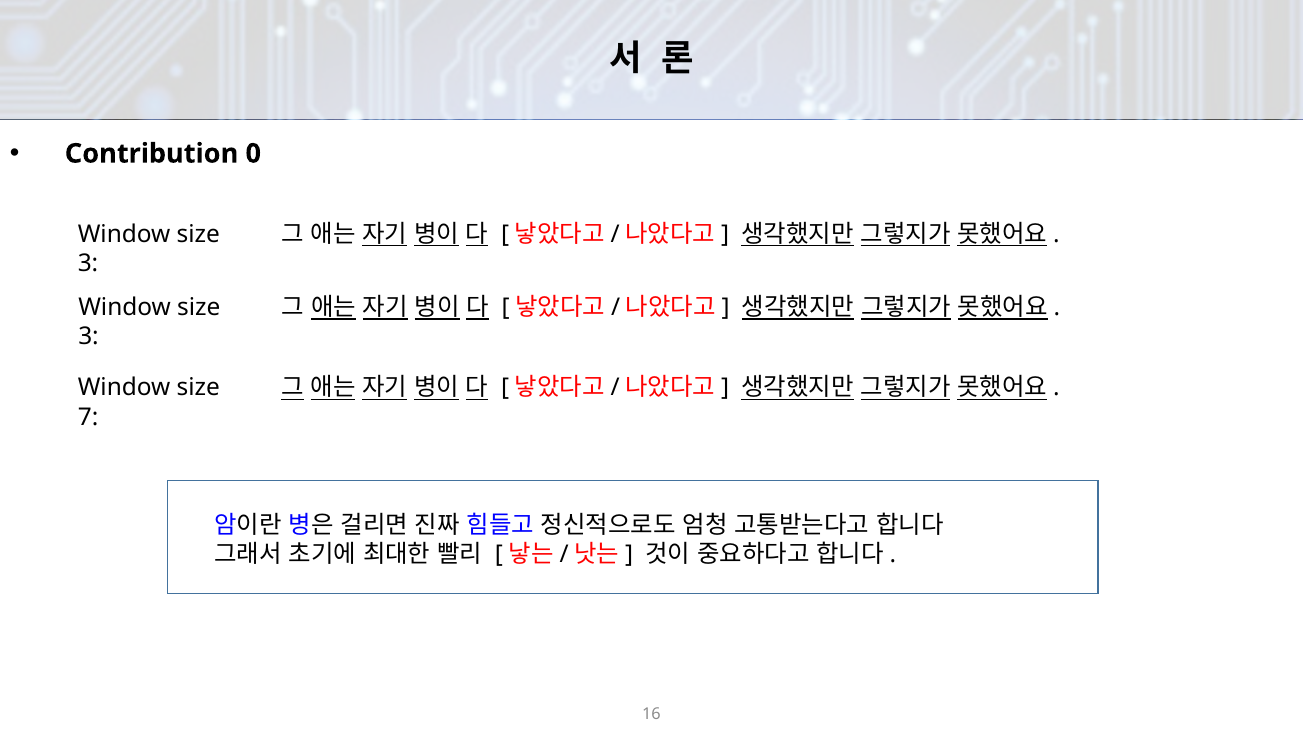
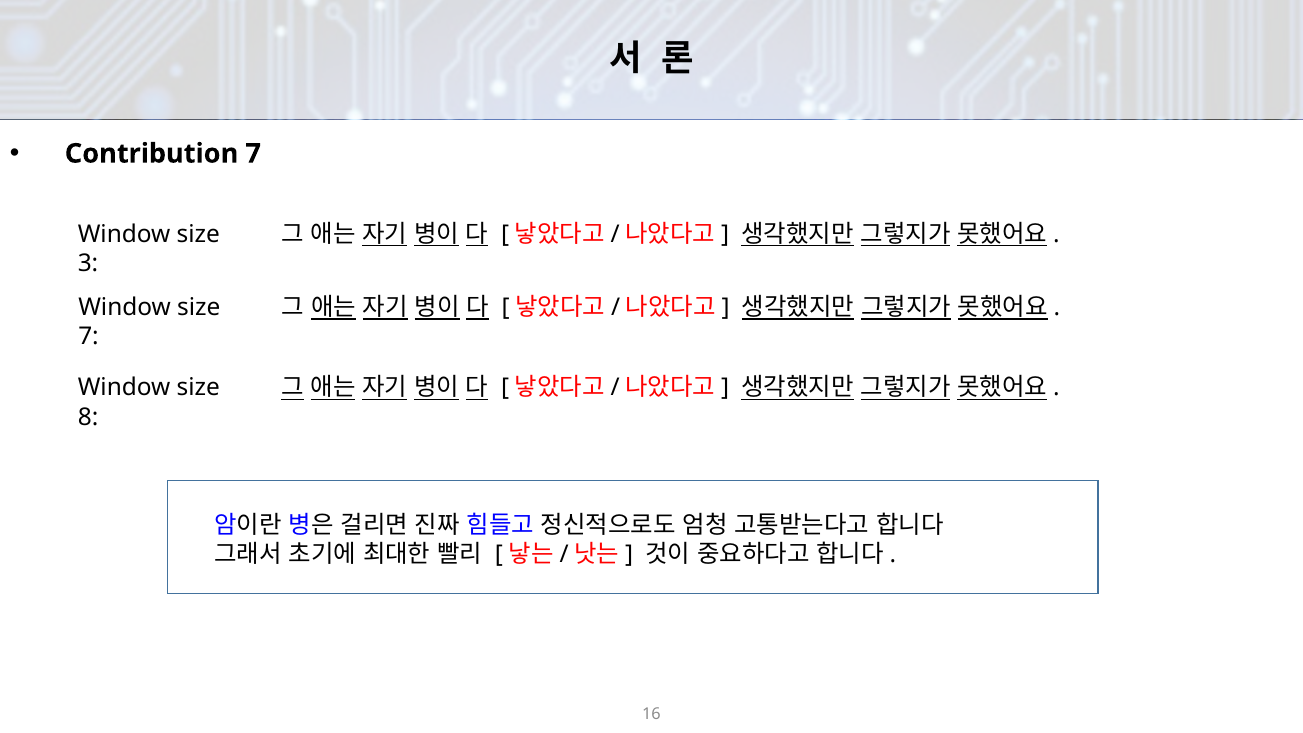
Contribution 0: 0 -> 7 (253, 154)
3: 3 -> 7 (89, 337)
7: 7 -> 8 (88, 417)
